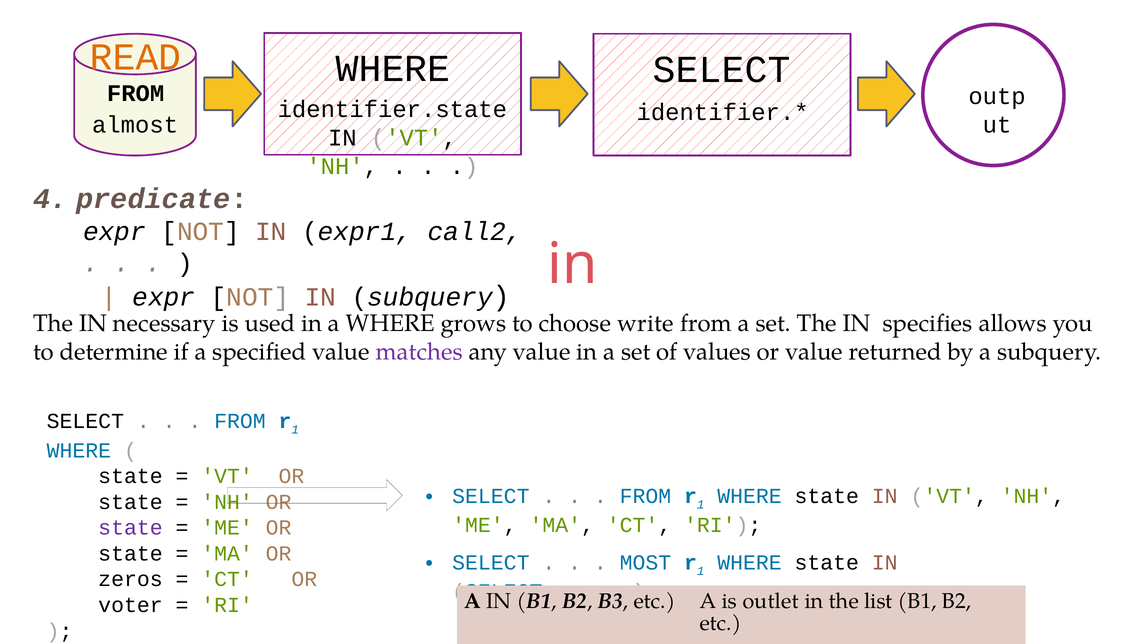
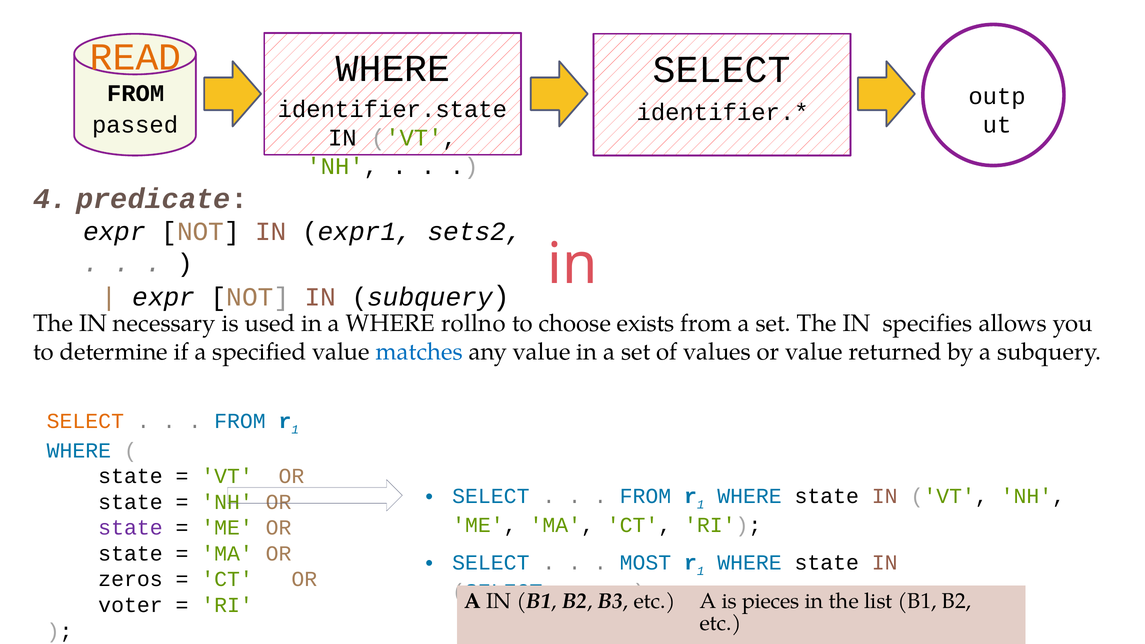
almost: almost -> passed (135, 125)
call2: call2 -> sets2 (475, 232)
grows: grows -> rollno (473, 323)
write: write -> exists (646, 323)
matches colour: purple -> blue (419, 352)
SELECT colour: black -> orange (85, 421)
outlet: outlet -> pieces (771, 601)
